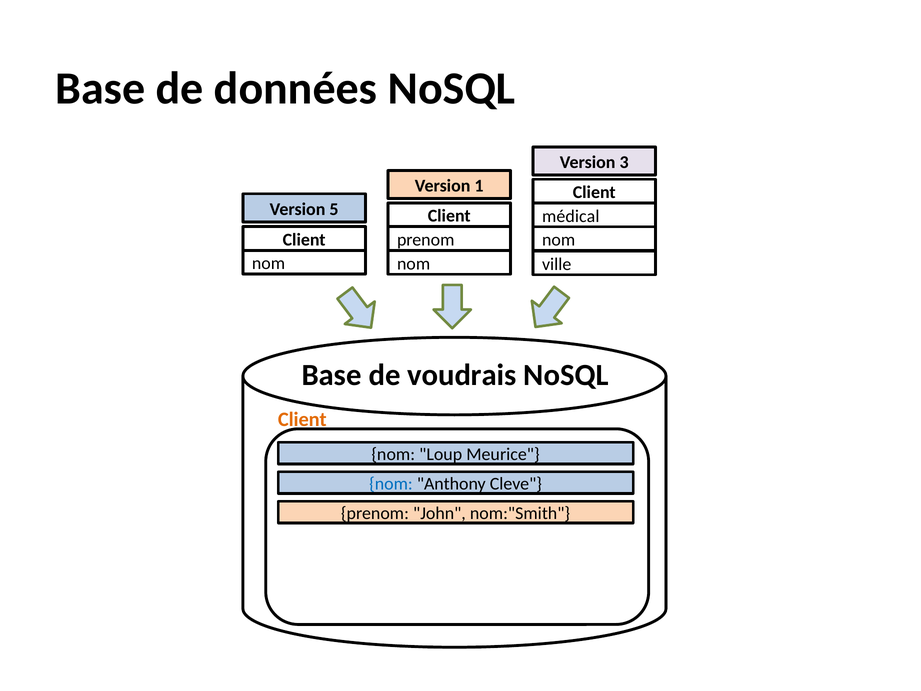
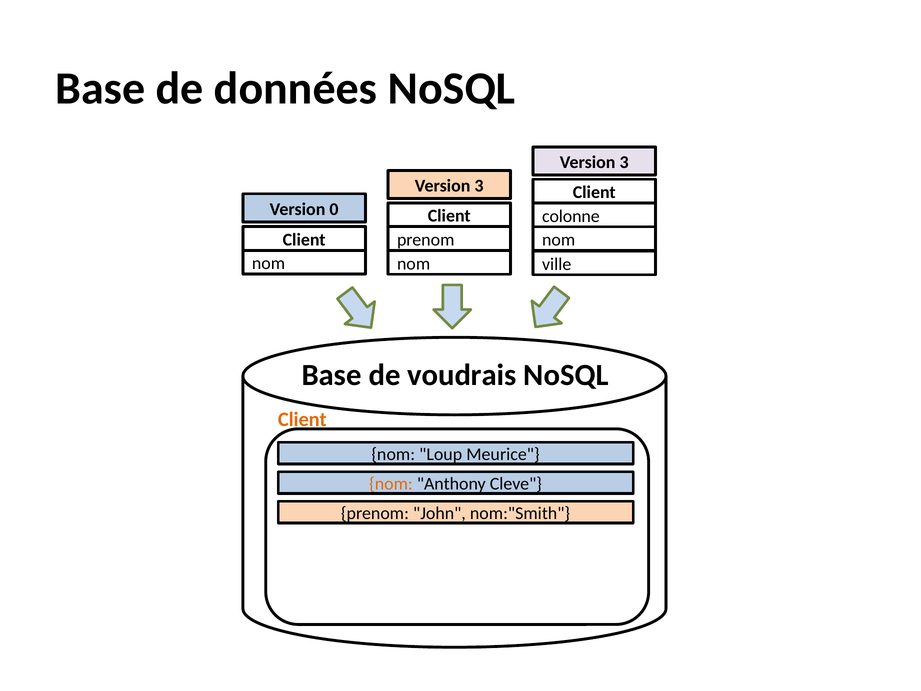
1: 1 -> 3 (479, 186)
5: 5 -> 0 (334, 209)
médical: médical -> colonne (571, 216)
nom colour: blue -> orange (391, 484)
